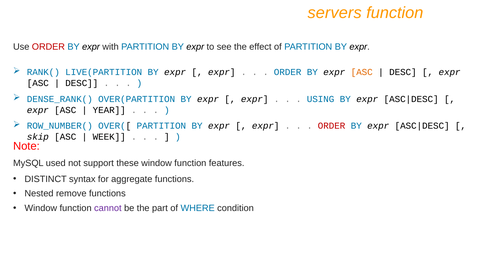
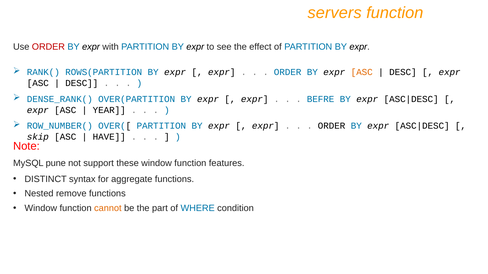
LIVE(PARTITION: LIVE(PARTITION -> ROWS(PARTITION (104, 72)
USING: USING -> BEFRE (321, 99)
ORDER colour: red -> black (332, 126)
WEEK: WEEK -> HAVE (109, 137)
used: used -> pune (56, 163)
cannot colour: purple -> orange (108, 209)
